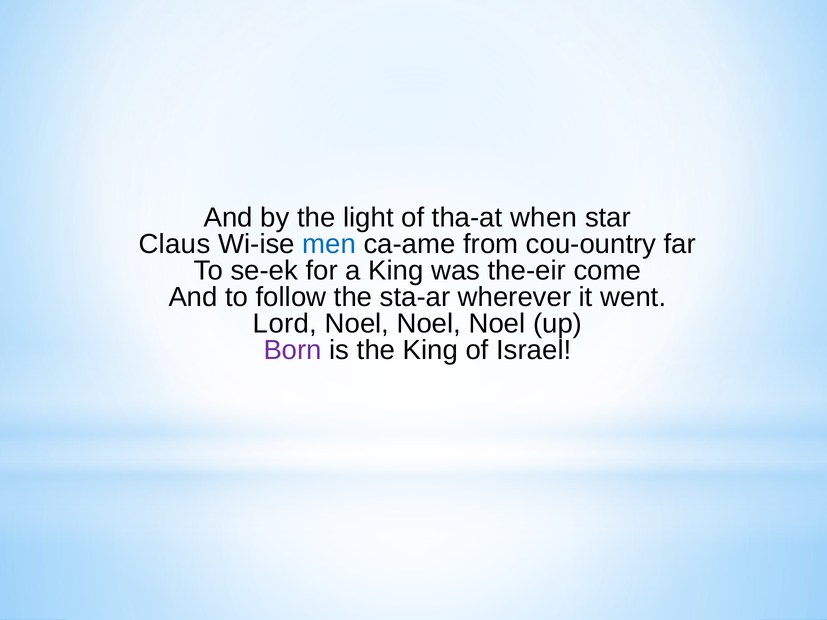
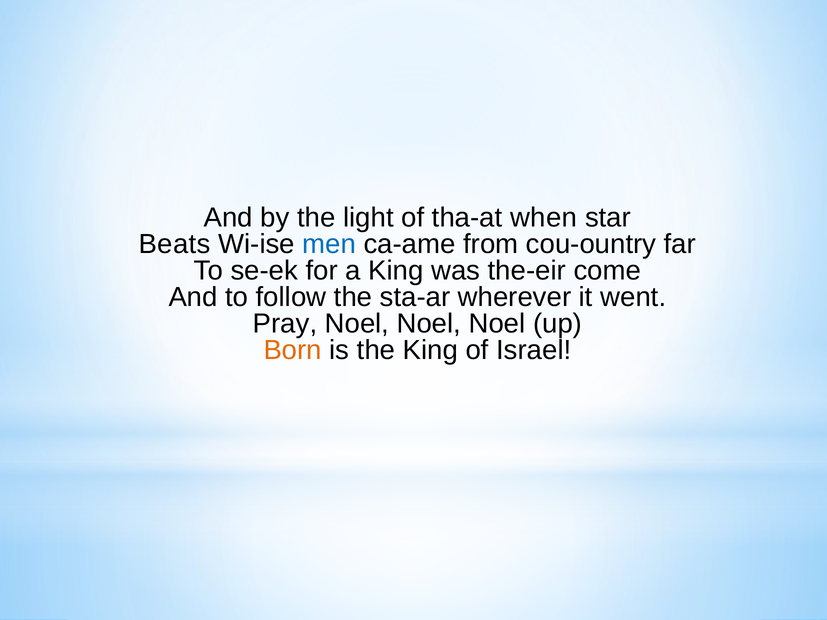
Claus: Claus -> Beats (175, 244)
Lord: Lord -> Pray (285, 324)
Born colour: purple -> orange (293, 350)
